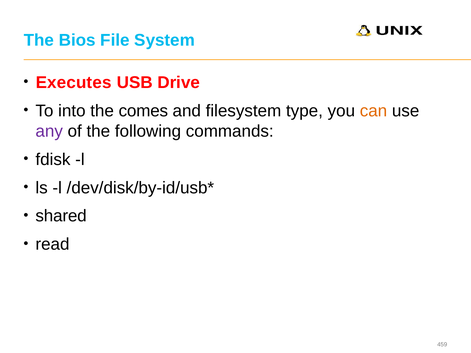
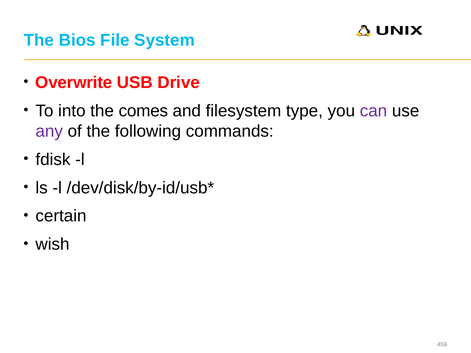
Executes: Executes -> Overwrite (74, 83)
can colour: orange -> purple (373, 111)
shared: shared -> certain (61, 216)
read: read -> wish (52, 245)
